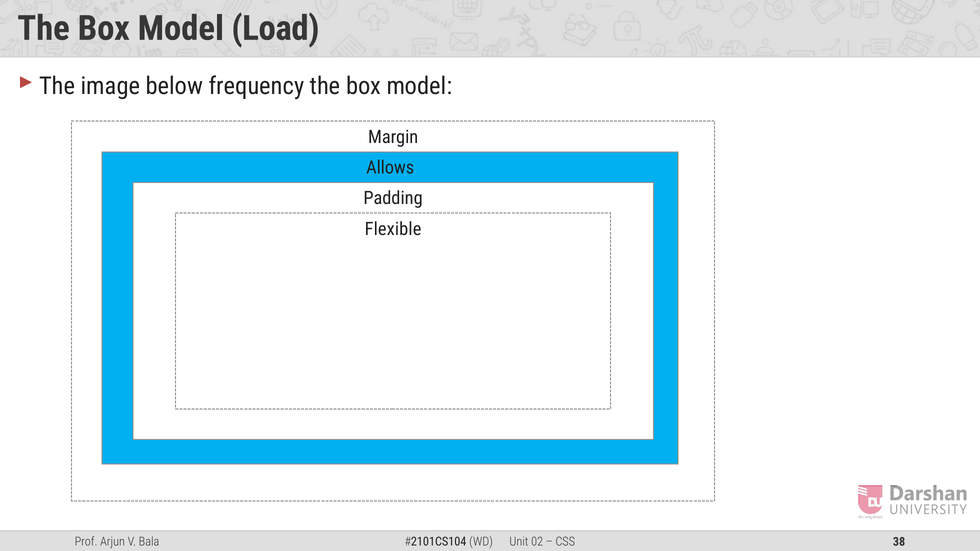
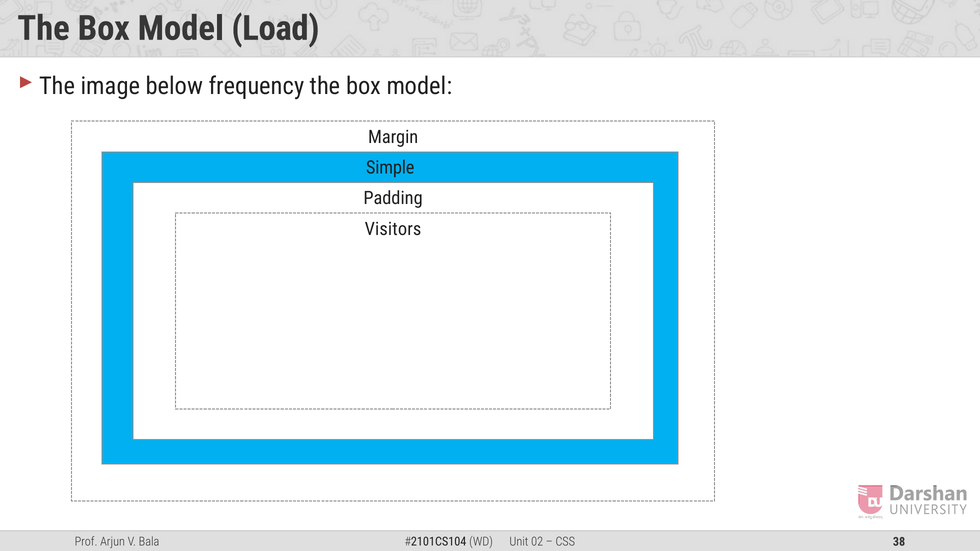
Allows: Allows -> Simple (390, 168)
Flexible: Flexible -> Visitors (393, 229)
